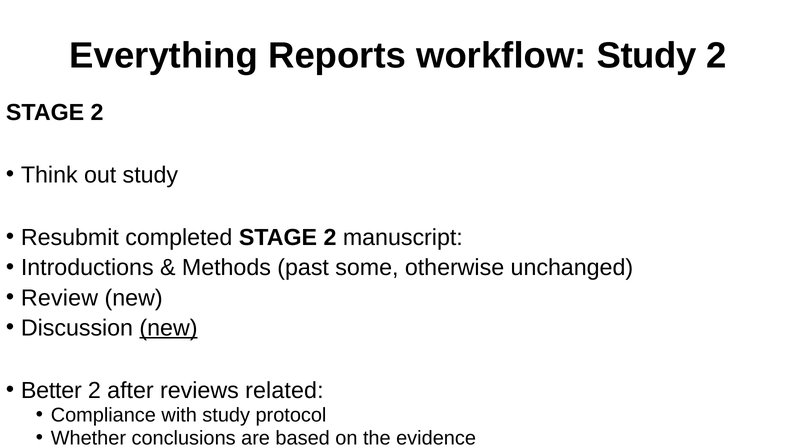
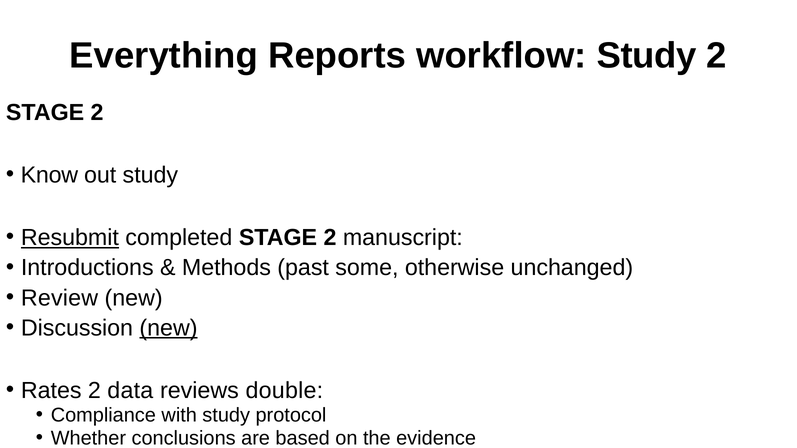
Think: Think -> Know (49, 175)
Resubmit underline: none -> present (70, 238)
Better: Better -> Rates (51, 391)
after: after -> data (130, 391)
related: related -> double (284, 391)
